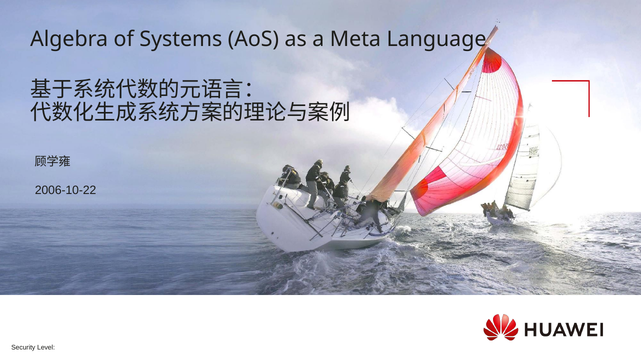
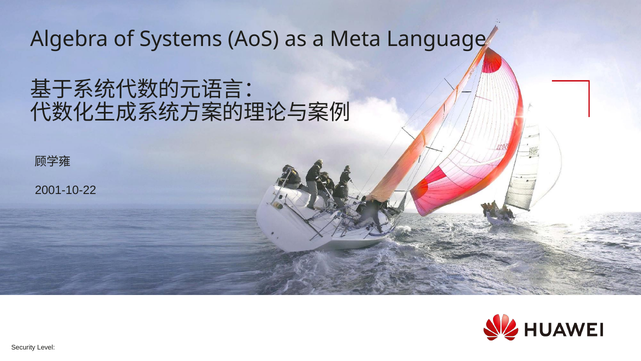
2006-10-22: 2006-10-22 -> 2001-10-22 (66, 190)
